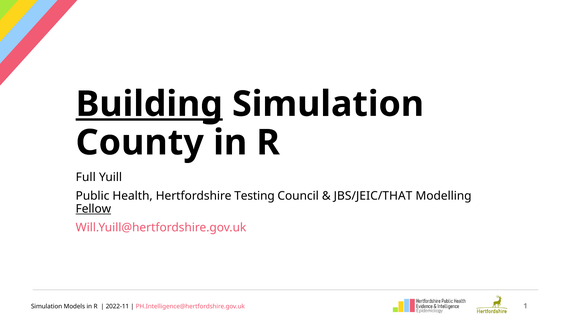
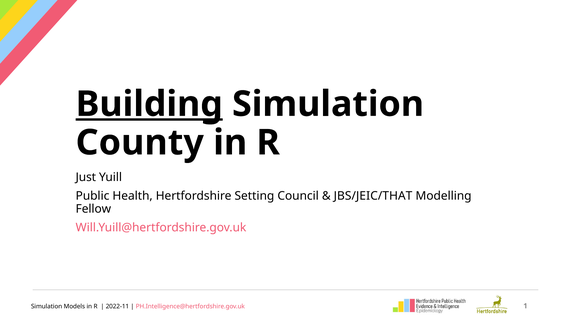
Full: Full -> Just (86, 177)
Testing: Testing -> Setting (254, 196)
Fellow underline: present -> none (93, 209)
